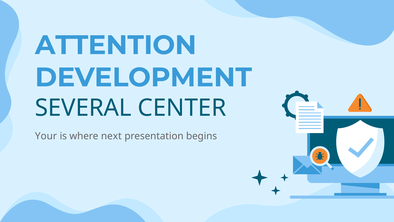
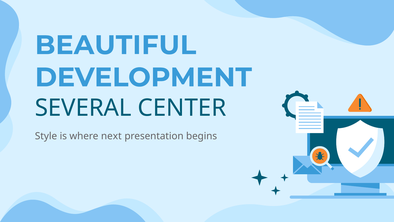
ATTENTION: ATTENTION -> BEAUTIFUL (116, 45)
Your: Your -> Style (46, 136)
